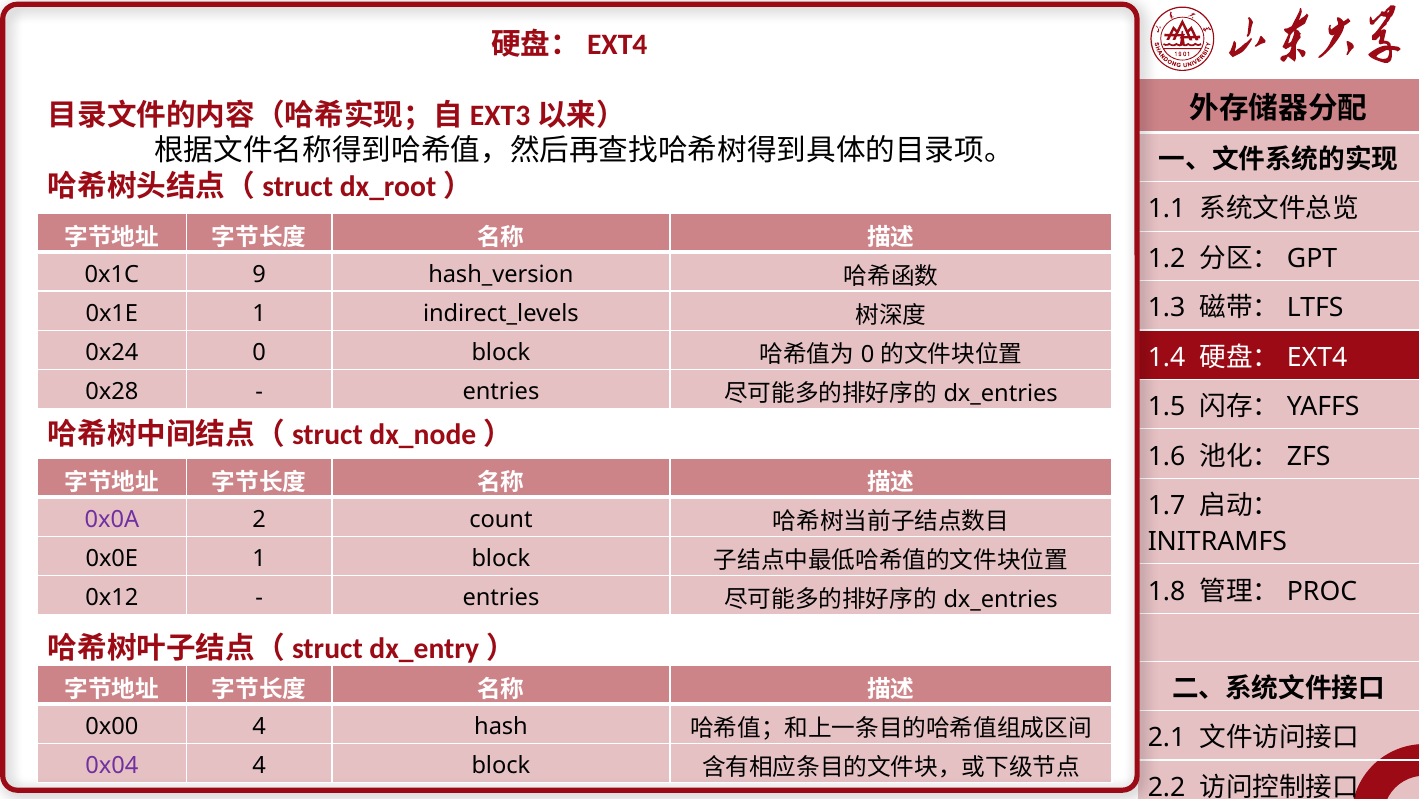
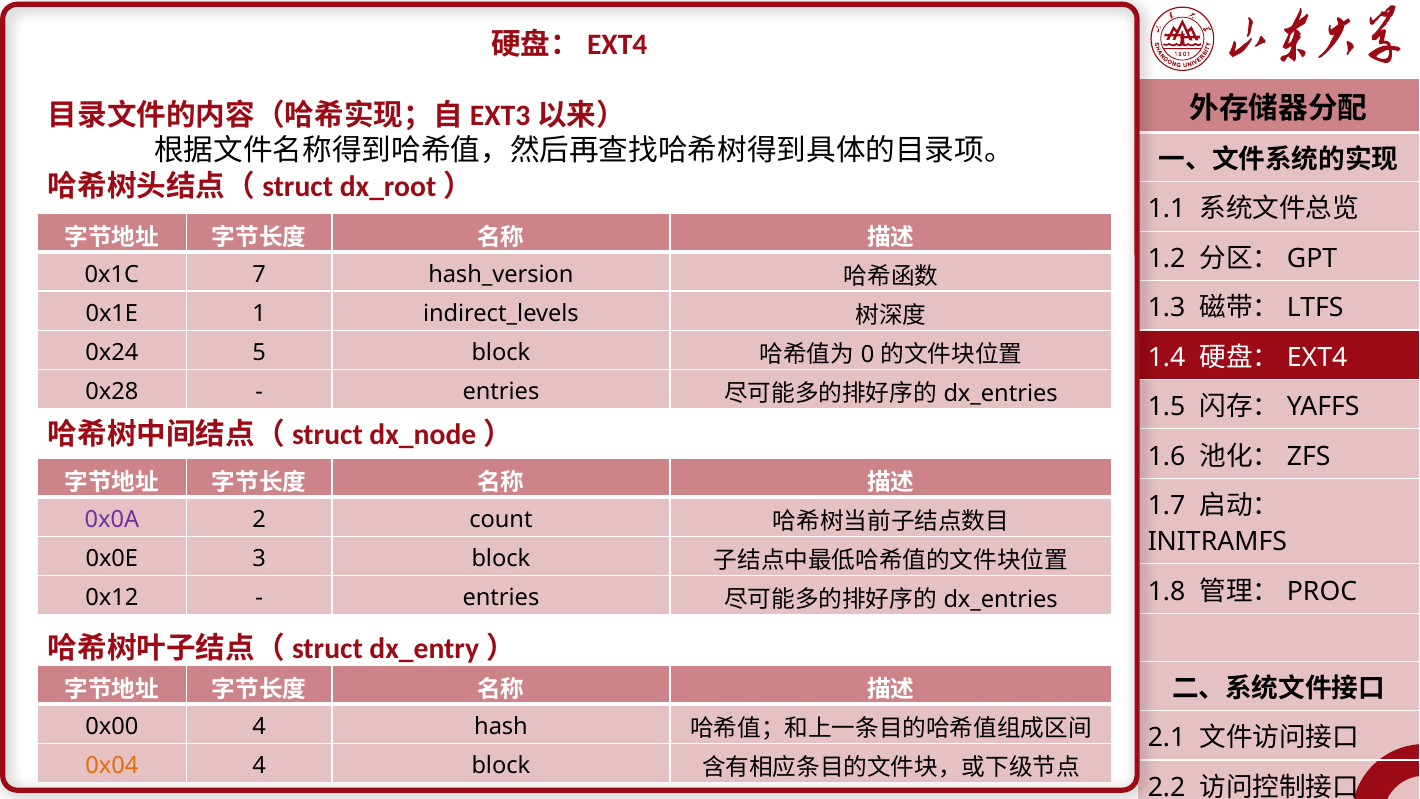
9: 9 -> 7 (259, 275)
0x24 0: 0 -> 5 (259, 353)
0x0E 1: 1 -> 3 (259, 559)
0x04 colour: purple -> orange (112, 766)
